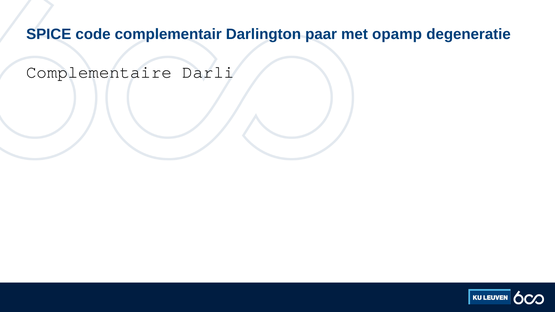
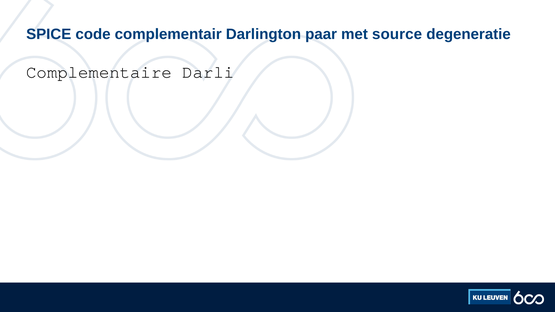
opamp: opamp -> source (397, 34)
